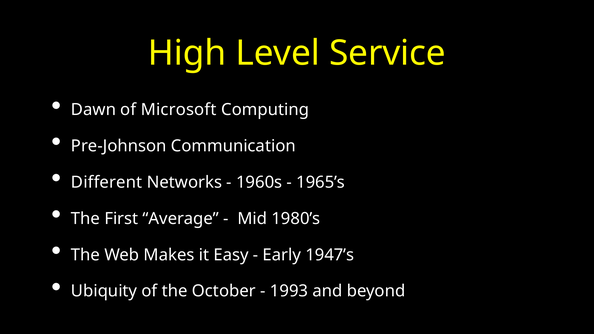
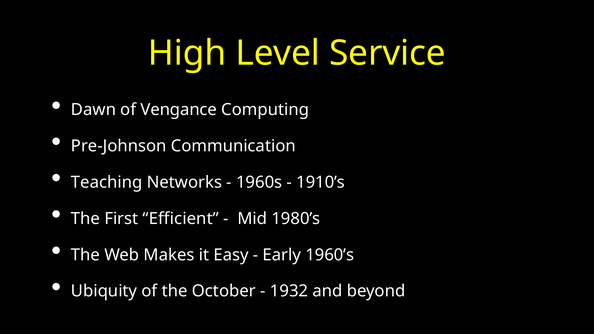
Microsoft: Microsoft -> Vengance (179, 110)
Different: Different -> Teaching (107, 182)
1965’s: 1965’s -> 1910’s (321, 182)
Average: Average -> Efficient (181, 219)
1947’s: 1947’s -> 1960’s (330, 255)
1993: 1993 -> 1932 (289, 291)
